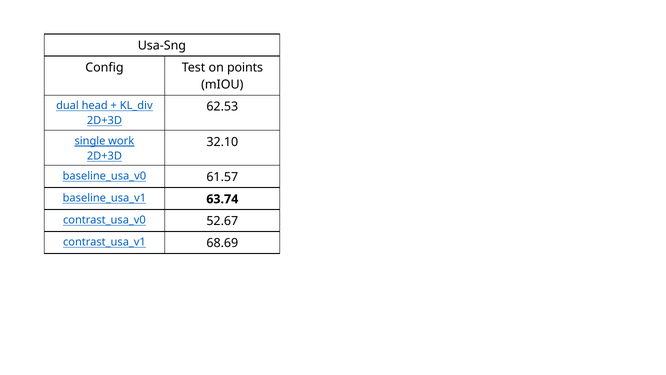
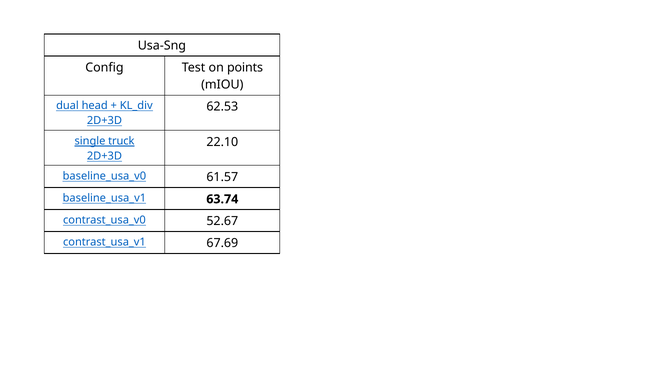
work: work -> truck (121, 141)
32.10: 32.10 -> 22.10 (222, 142)
68.69: 68.69 -> 67.69 (222, 243)
